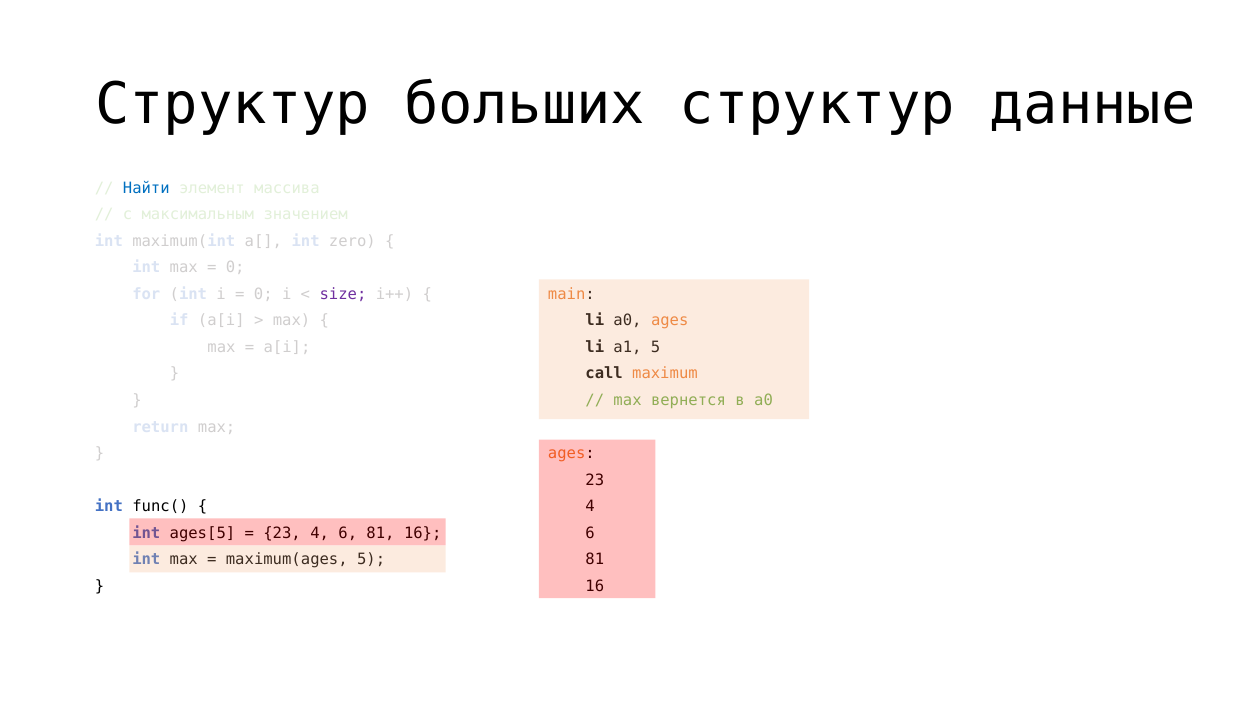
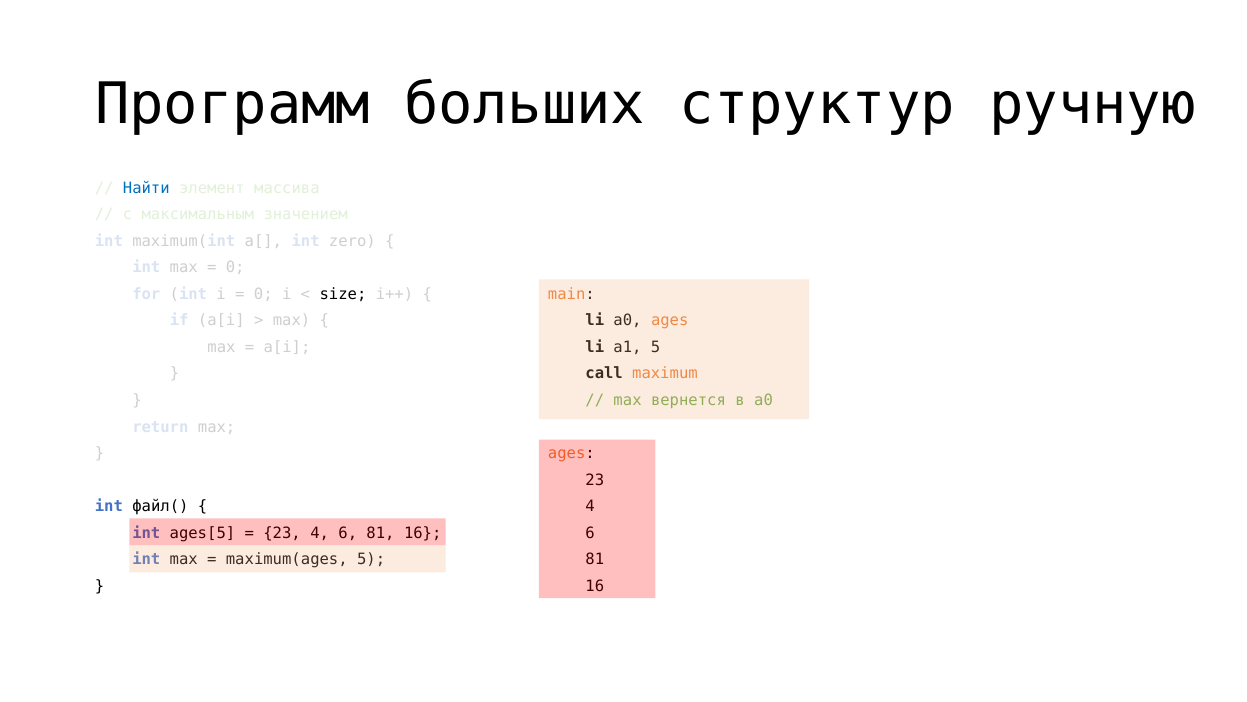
Структур: Структур -> Программ (233, 105)
данные: данные -> ручную (1092, 105)
size colour: purple -> black (343, 294)
func(: func( -> файл( (160, 506)
